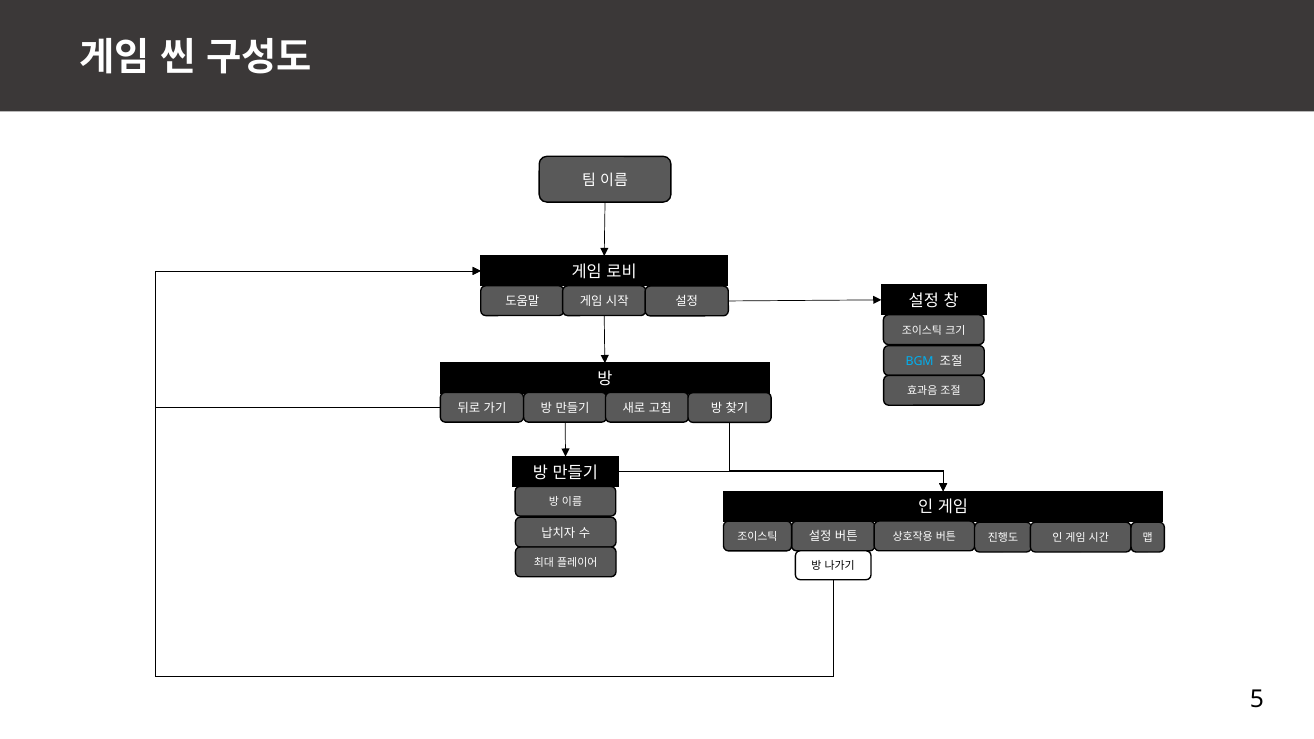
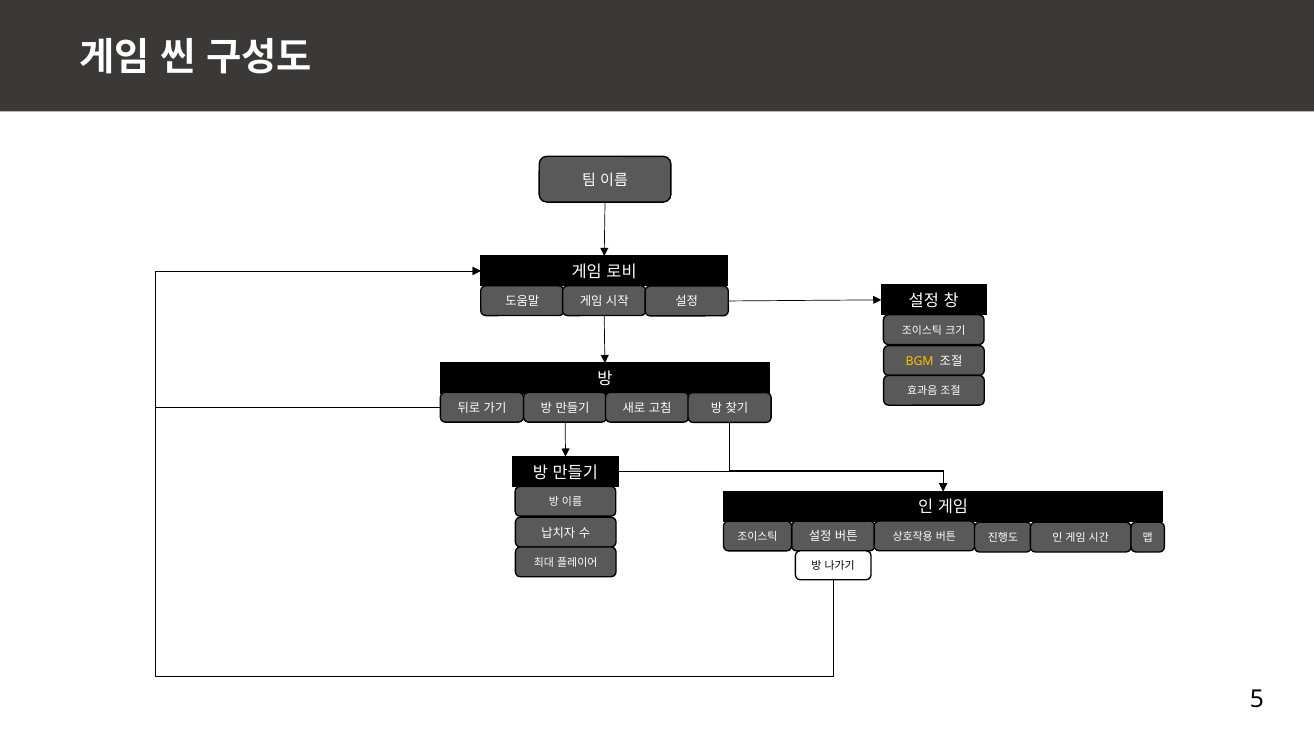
BGM colour: light blue -> yellow (920, 361)
